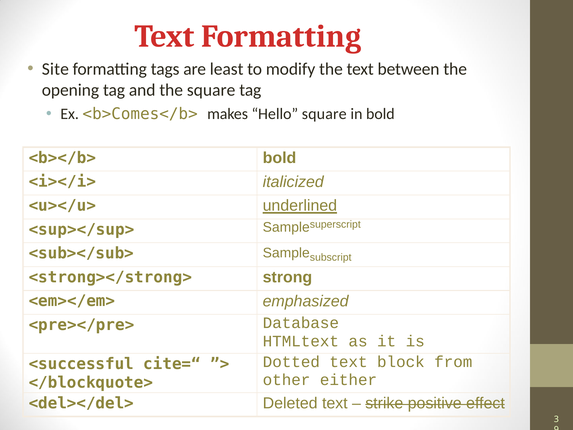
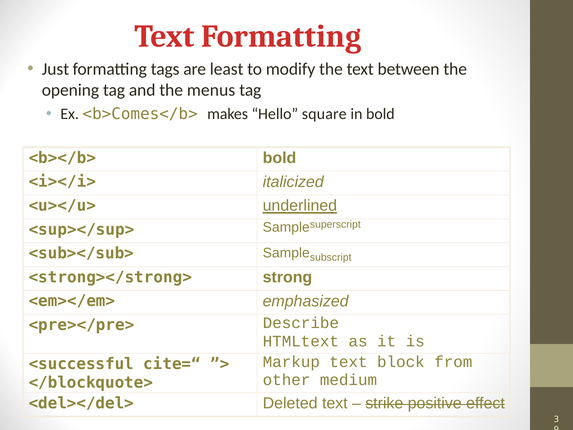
Site: Site -> Just (55, 69)
the square: square -> menus (211, 90)
Database: Database -> Describe (301, 323)
Dotted: Dotted -> Markup (291, 362)
either: either -> medium (349, 380)
